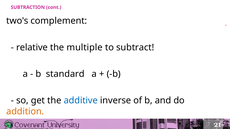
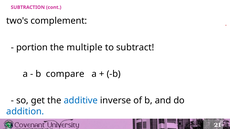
relative: relative -> portion (32, 47)
standard: standard -> compare (65, 74)
addition colour: orange -> blue (25, 112)
